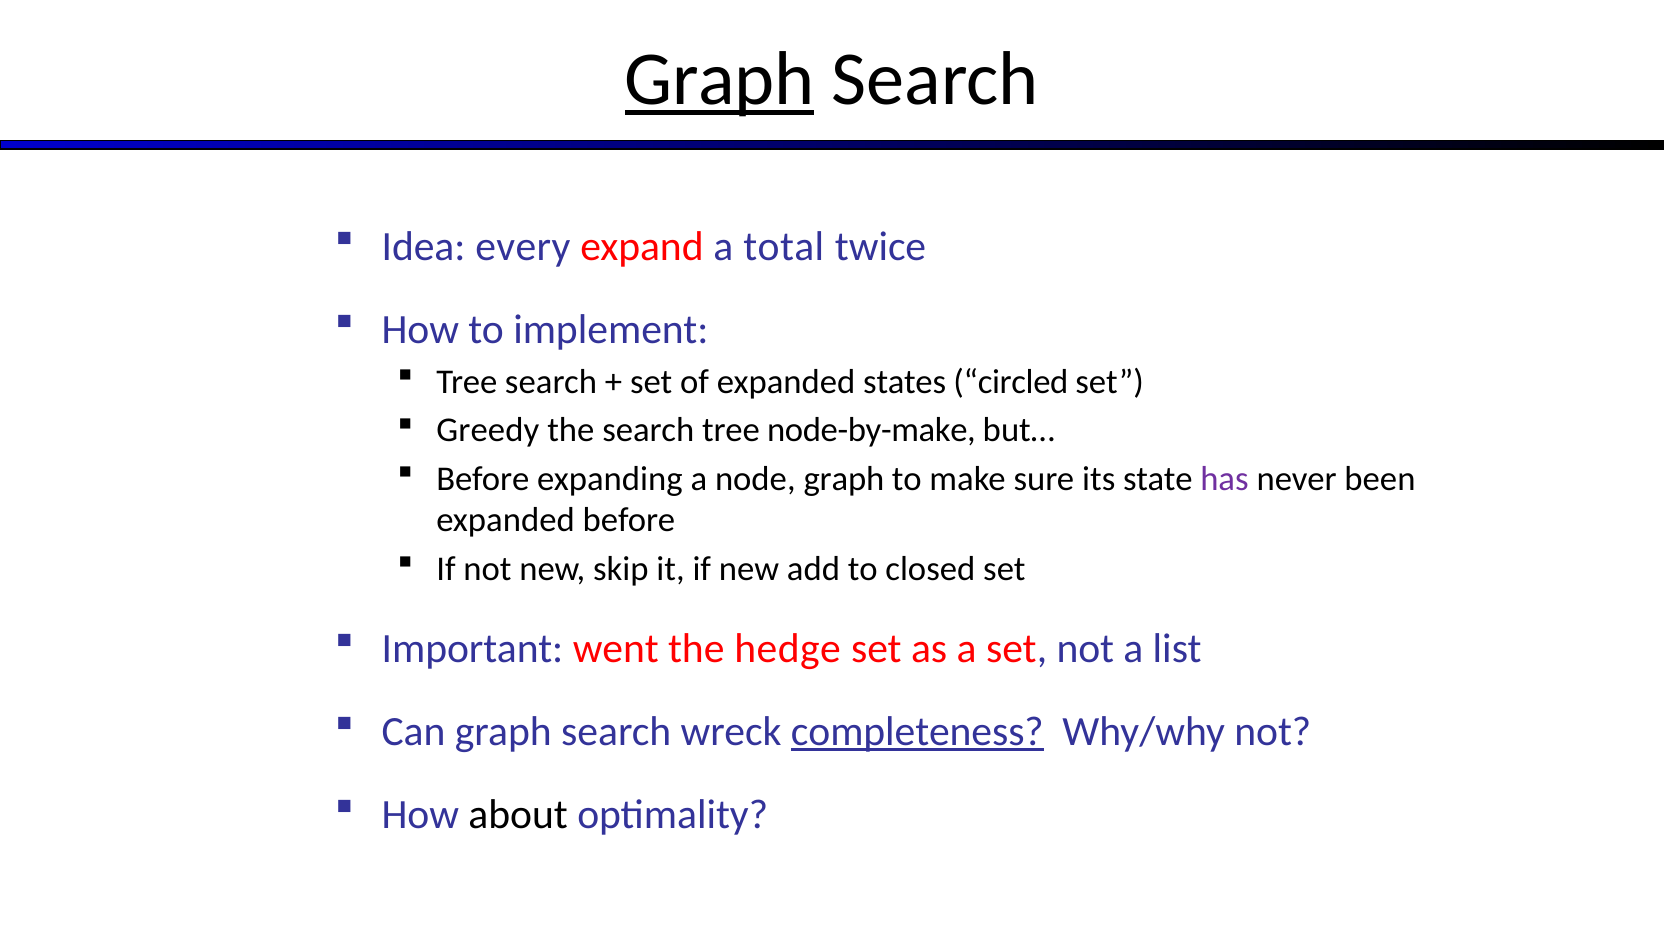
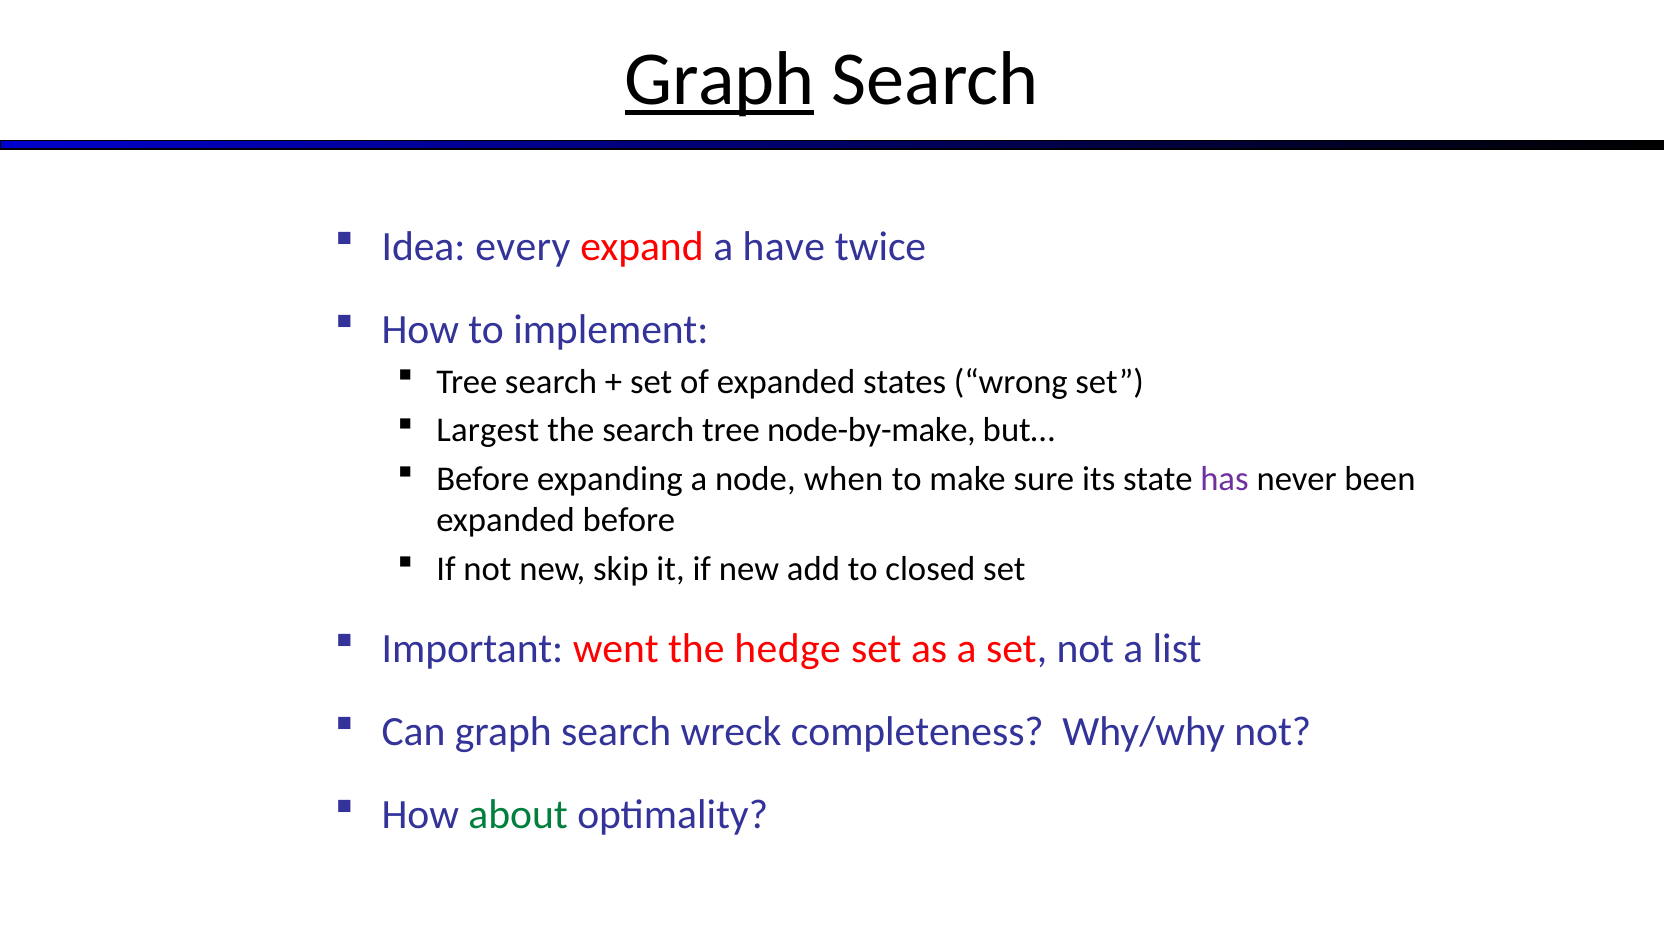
total: total -> have (784, 246)
circled: circled -> wrong (1011, 382)
Greedy: Greedy -> Largest (488, 430)
node graph: graph -> when (844, 479)
completeness underline: present -> none (917, 732)
about colour: black -> green (518, 815)
